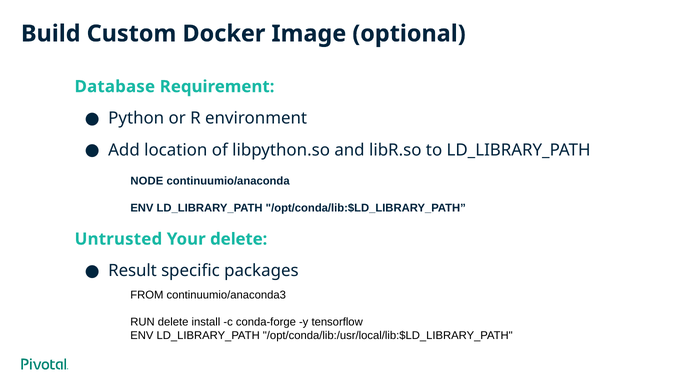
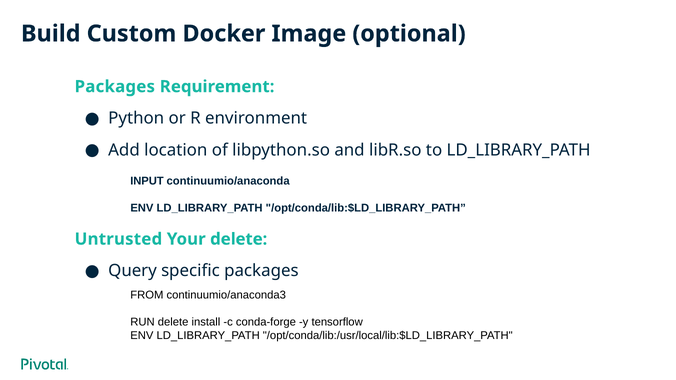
Database: Database -> Packages (115, 87)
NODE: NODE -> INPUT (147, 181)
Result: Result -> Query (133, 271)
